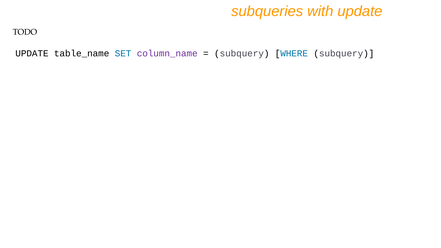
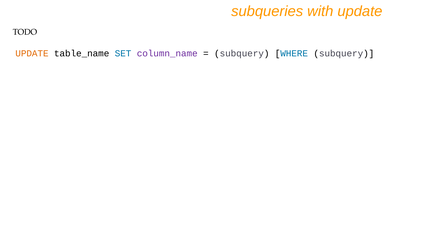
UPDATE colour: black -> orange (32, 53)
